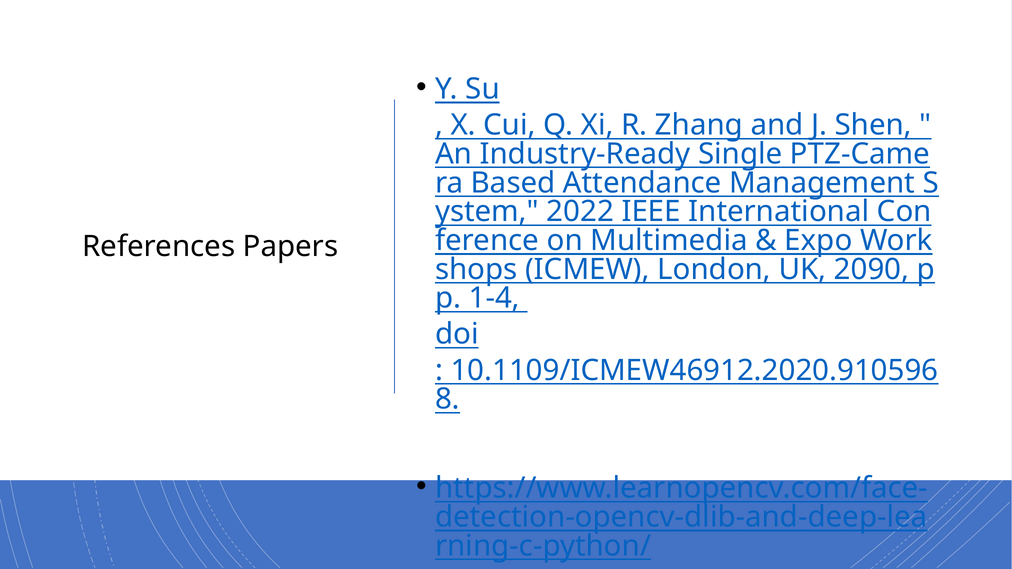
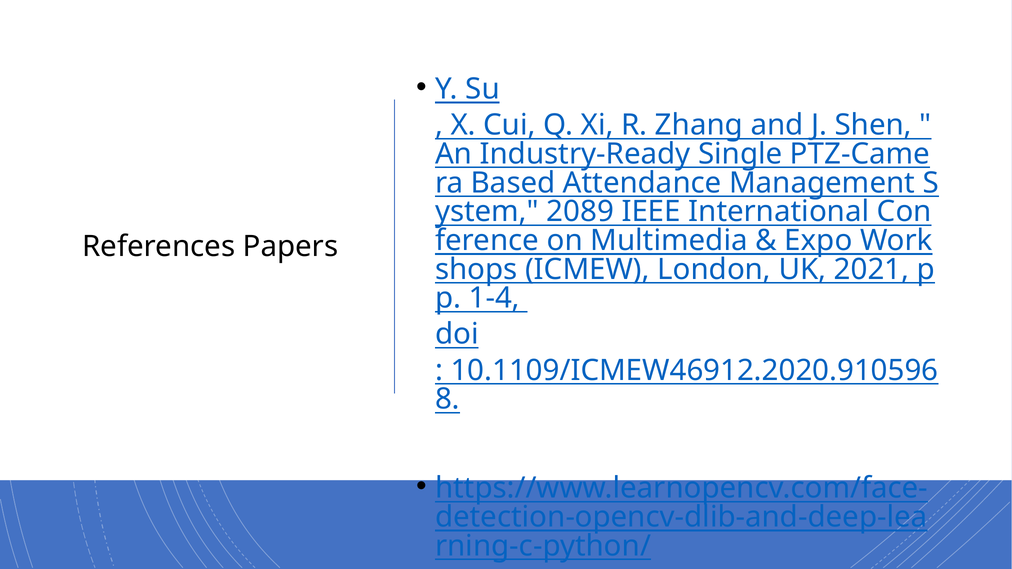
2022: 2022 -> 2089 (580, 212)
2090: 2090 -> 2021 (872, 269)
